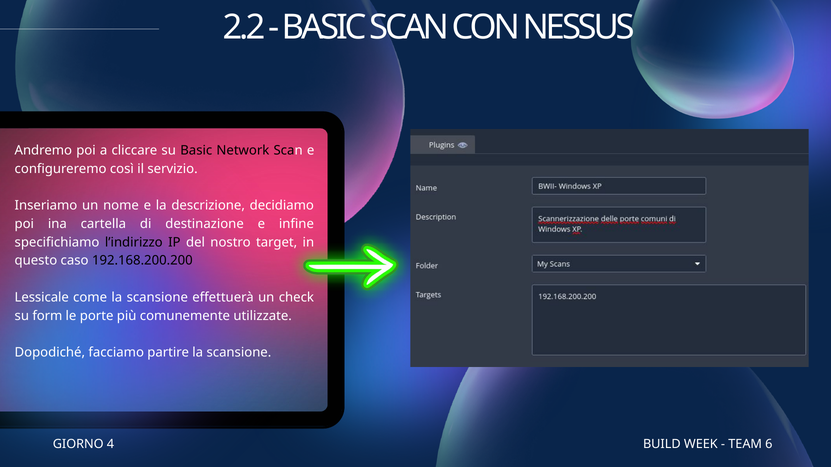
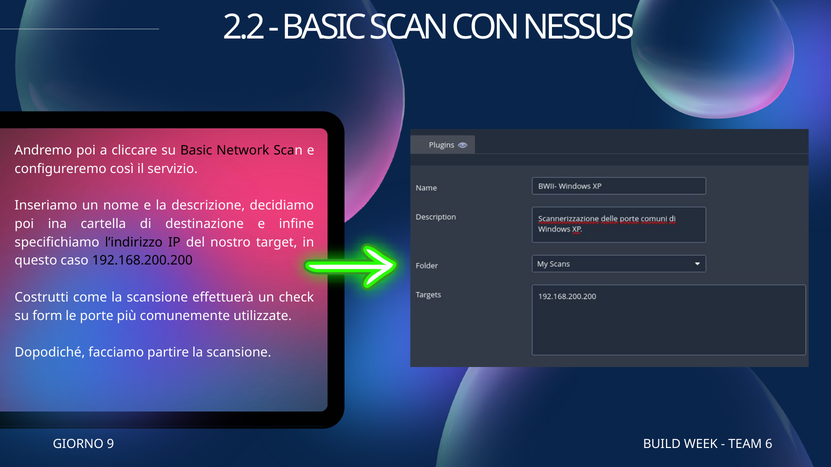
Lessicale: Lessicale -> Costrutti (42, 298)
4: 4 -> 9 (110, 444)
